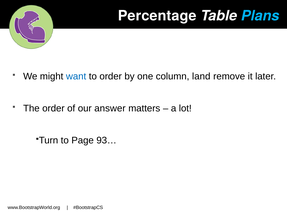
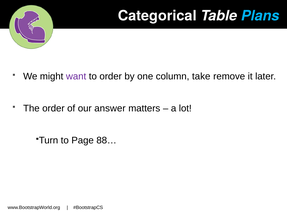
Percentage: Percentage -> Categorical (157, 16)
want colour: blue -> purple (76, 76)
land: land -> take (201, 76)
93…: 93… -> 88… (107, 140)
